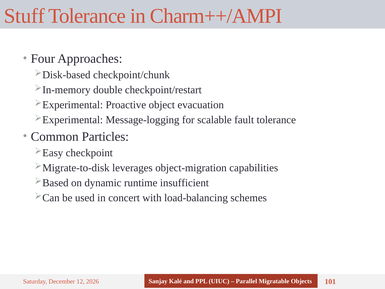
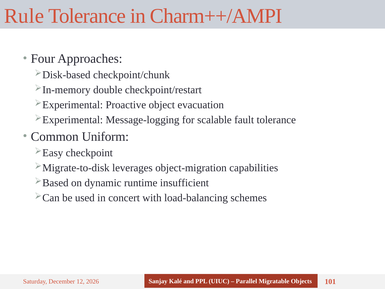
Stuff: Stuff -> Rule (24, 16)
Particles: Particles -> Uniform (105, 137)
